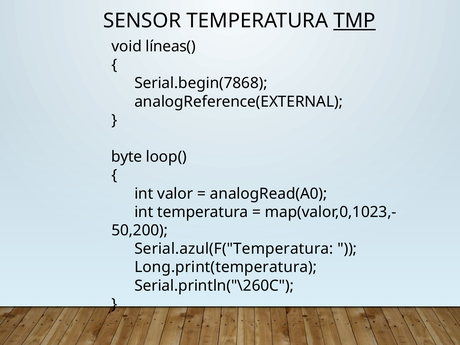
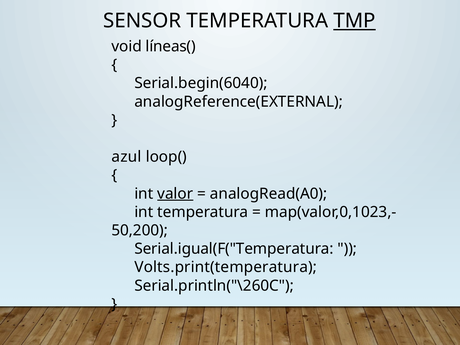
Serial.begin(7868: Serial.begin(7868 -> Serial.begin(6040 (201, 83)
byte: byte -> azul (126, 157)
valor underline: none -> present (175, 194)
Serial.azul(F("Temperatura: Serial.azul(F("Temperatura -> Serial.igual(F("Temperatura (234, 249)
Long.print(temperatura: Long.print(temperatura -> Volts.print(temperatura (226, 267)
